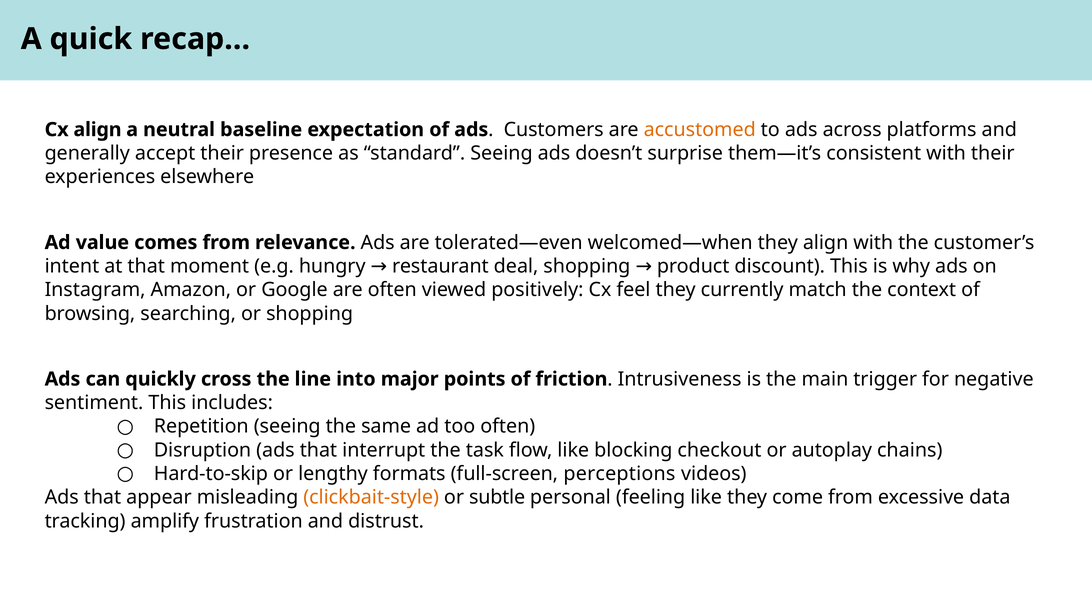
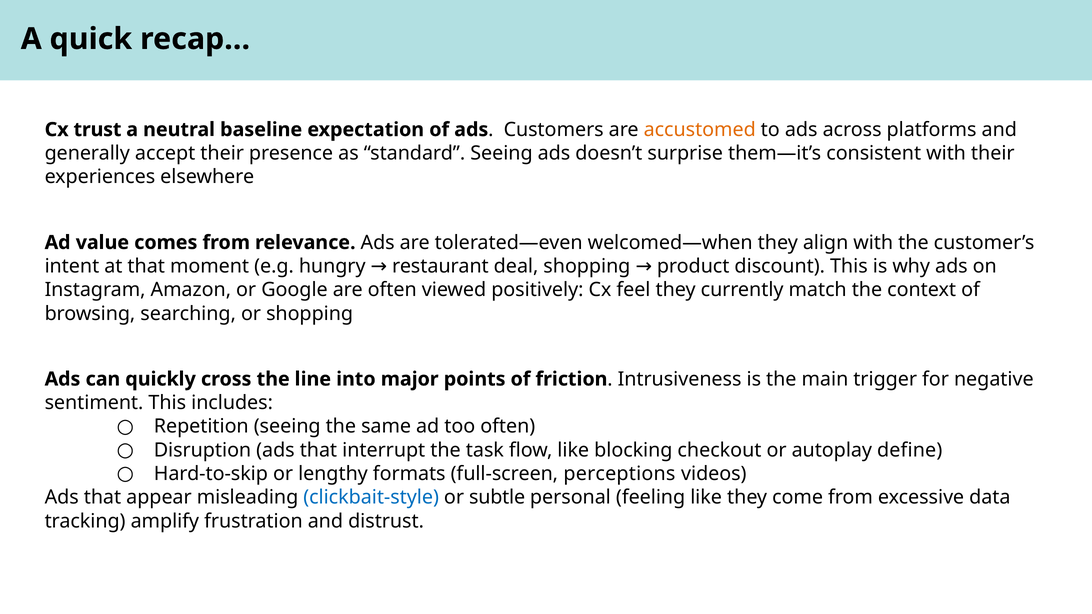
Cx align: align -> trust (97, 130)
chains: chains -> define (910, 450)
clickbait-style colour: orange -> blue (371, 498)
